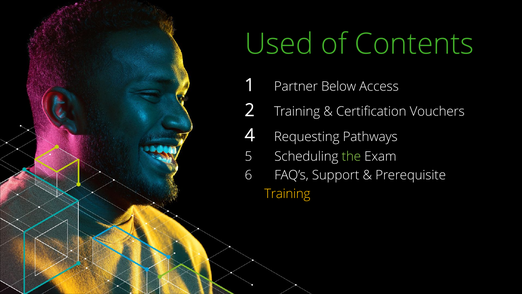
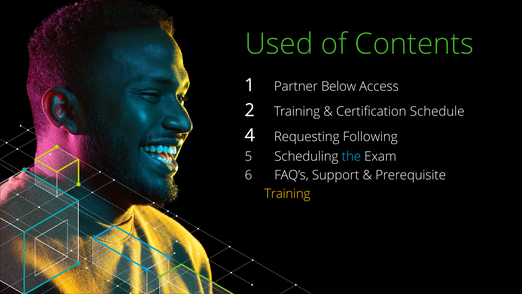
Vouchers: Vouchers -> Schedule (437, 111)
Pathways: Pathways -> Following (370, 137)
the colour: light green -> light blue (351, 156)
